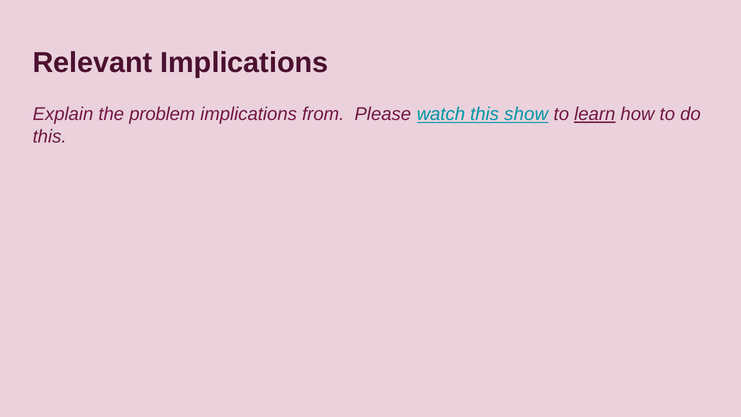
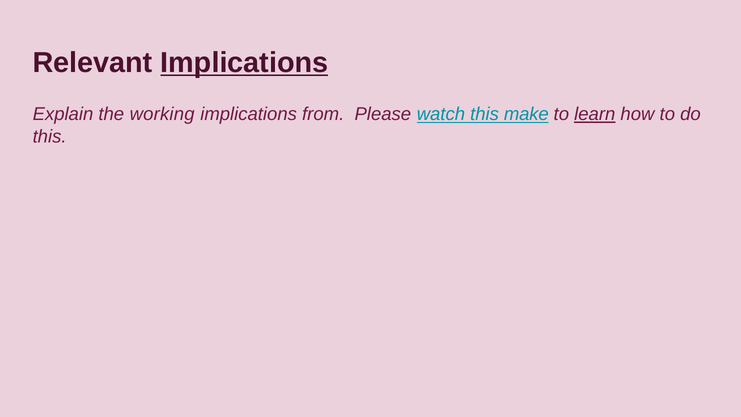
Implications underline: none -> present (244, 63)
problem: problem -> working (162, 114)
show: show -> make (526, 114)
